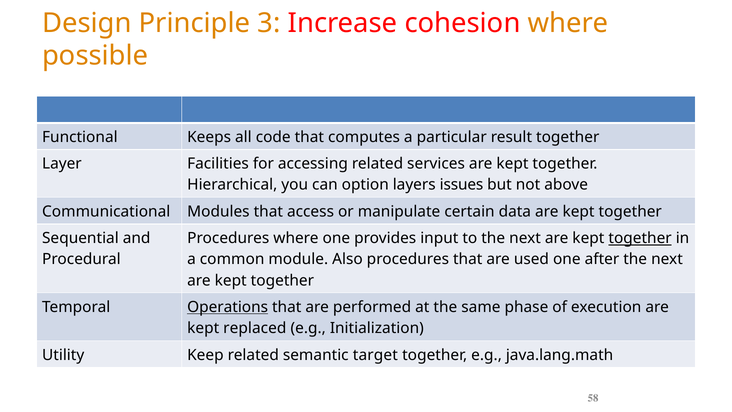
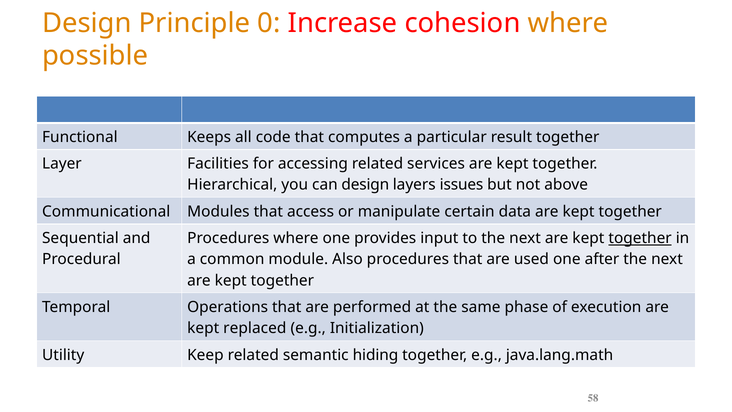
3: 3 -> 0 (269, 23)
can option: option -> design (365, 185)
Operations underline: present -> none (228, 307)
target: target -> hiding (375, 355)
